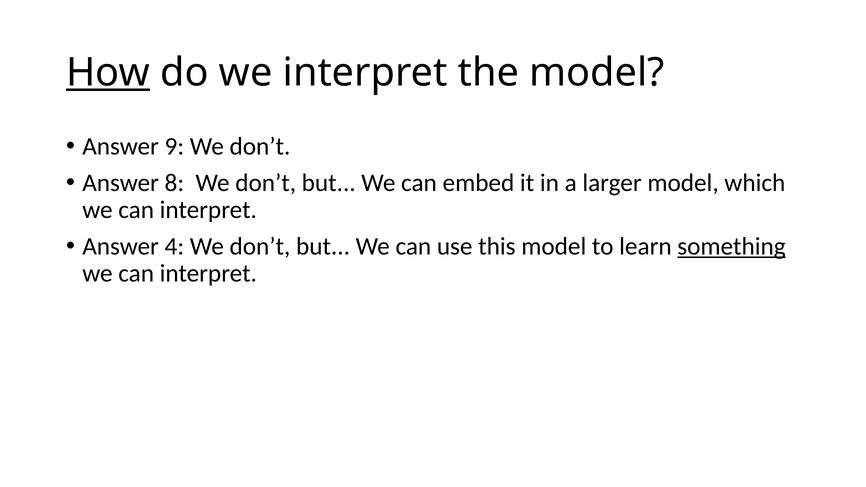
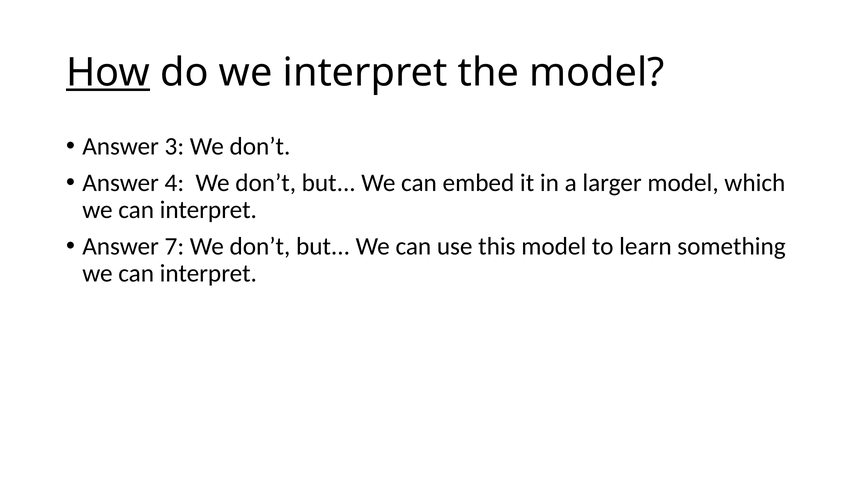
9: 9 -> 3 (174, 146)
8: 8 -> 4 (174, 183)
4: 4 -> 7 (174, 246)
something underline: present -> none (731, 246)
